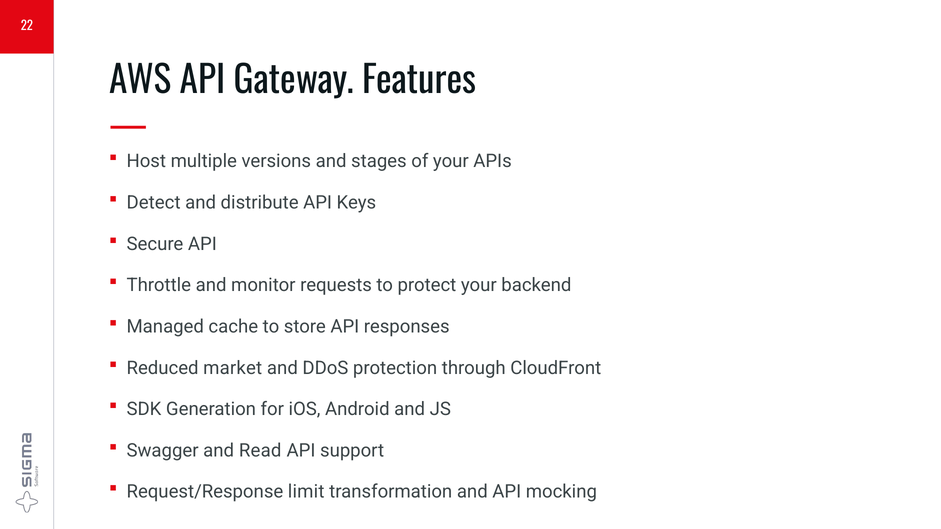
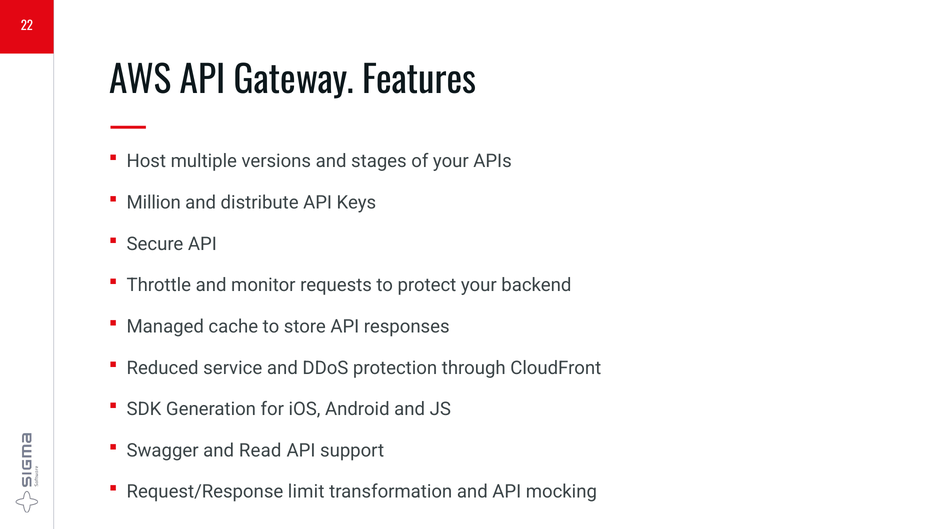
Detect: Detect -> Million (154, 203)
market: market -> service (233, 368)
